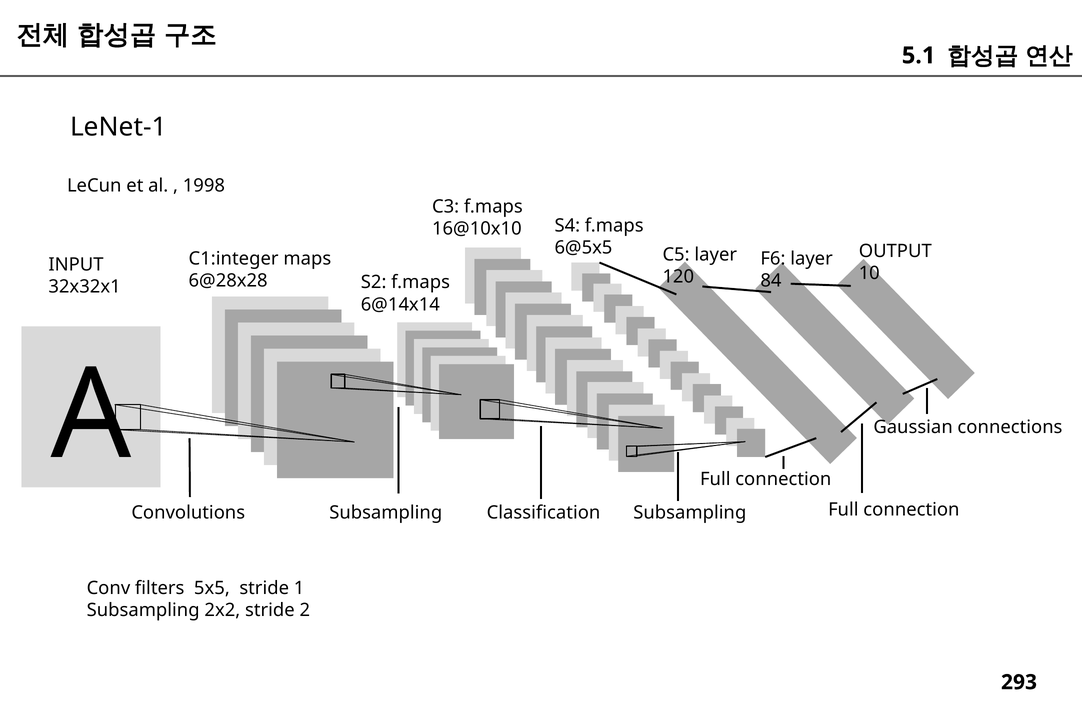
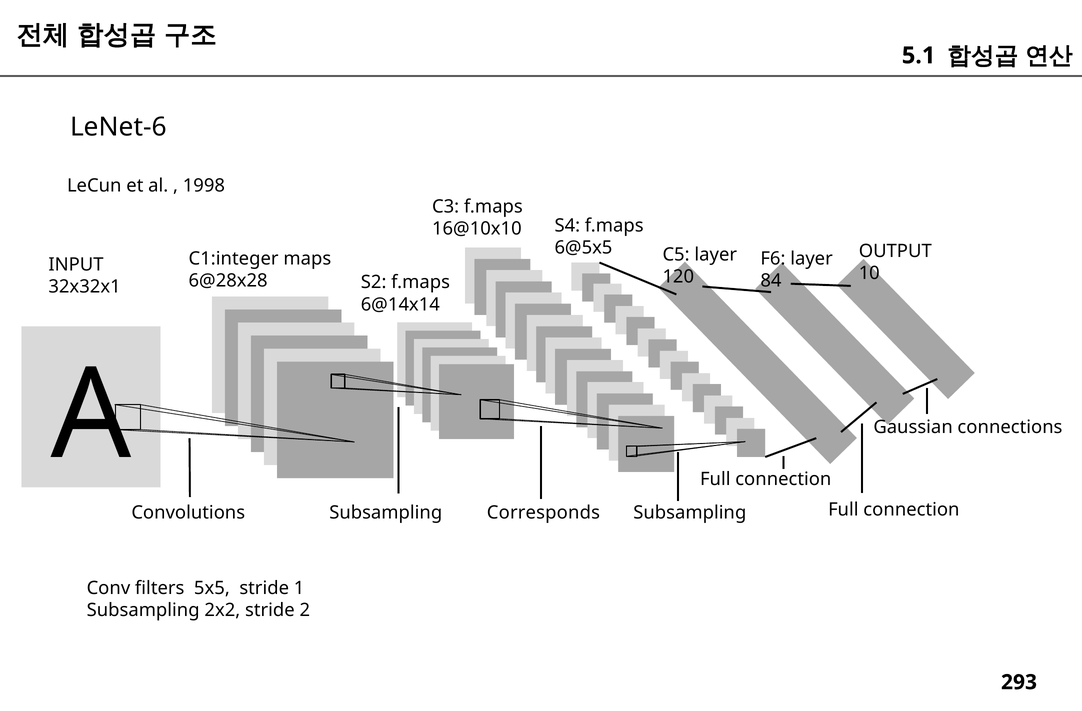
LeNet-1: LeNet-1 -> LeNet-6 (118, 127)
Classification: Classification -> Corresponds (543, 513)
